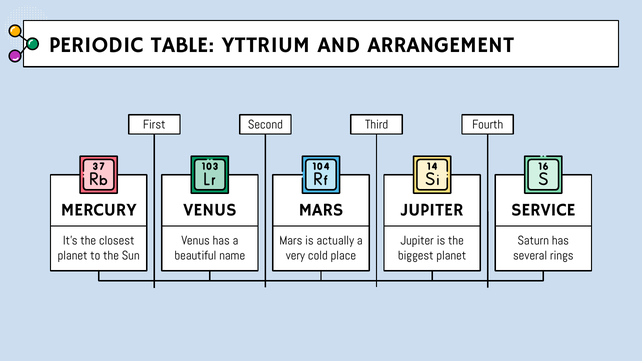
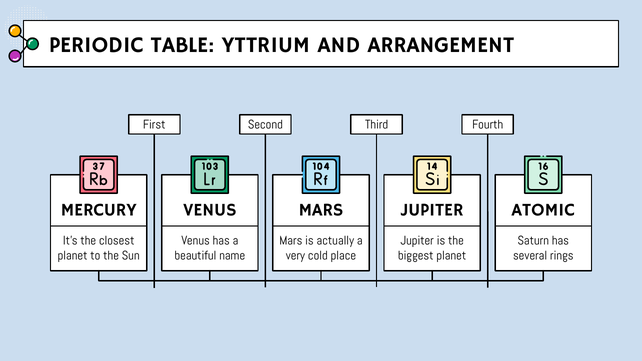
SERVICE: SERVICE -> ATOMIC (543, 210)
